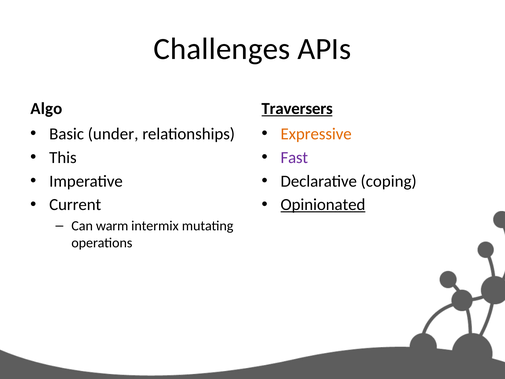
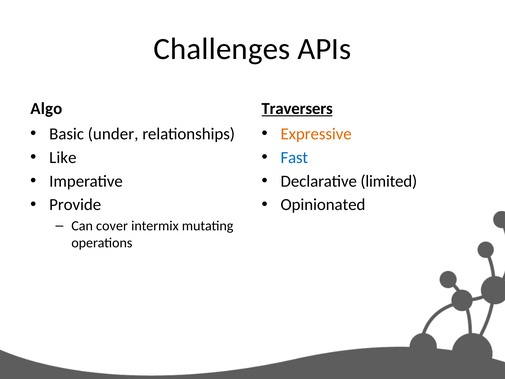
This: This -> Like (63, 157)
Fast colour: purple -> blue (294, 157)
coping: coping -> limited (389, 181)
Current: Current -> Provide (75, 205)
Opinionated underline: present -> none (323, 205)
warm: warm -> cover (112, 226)
